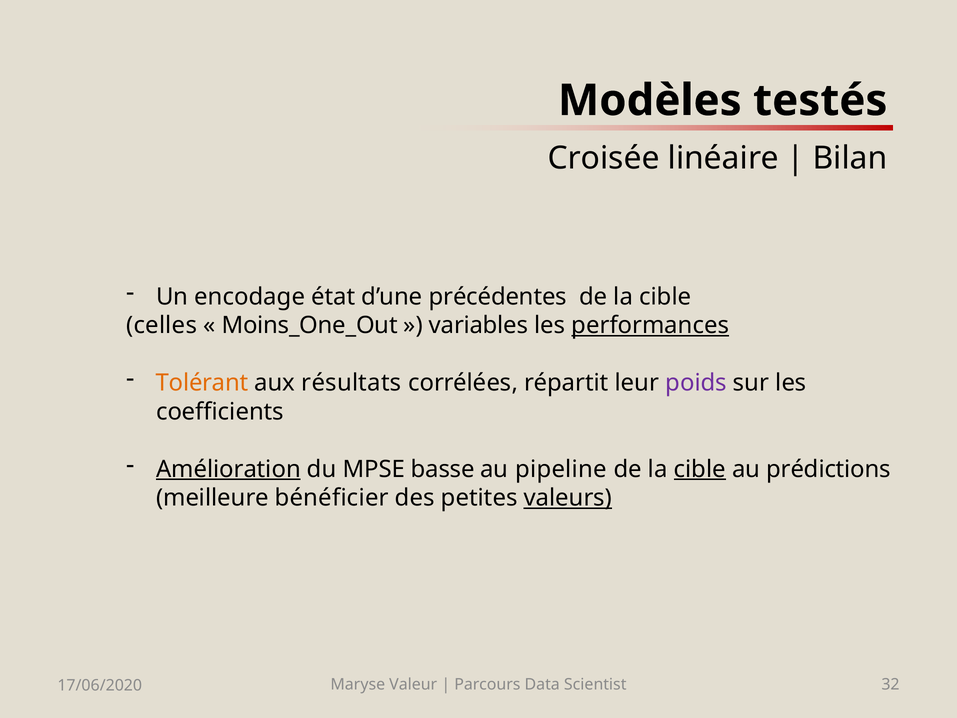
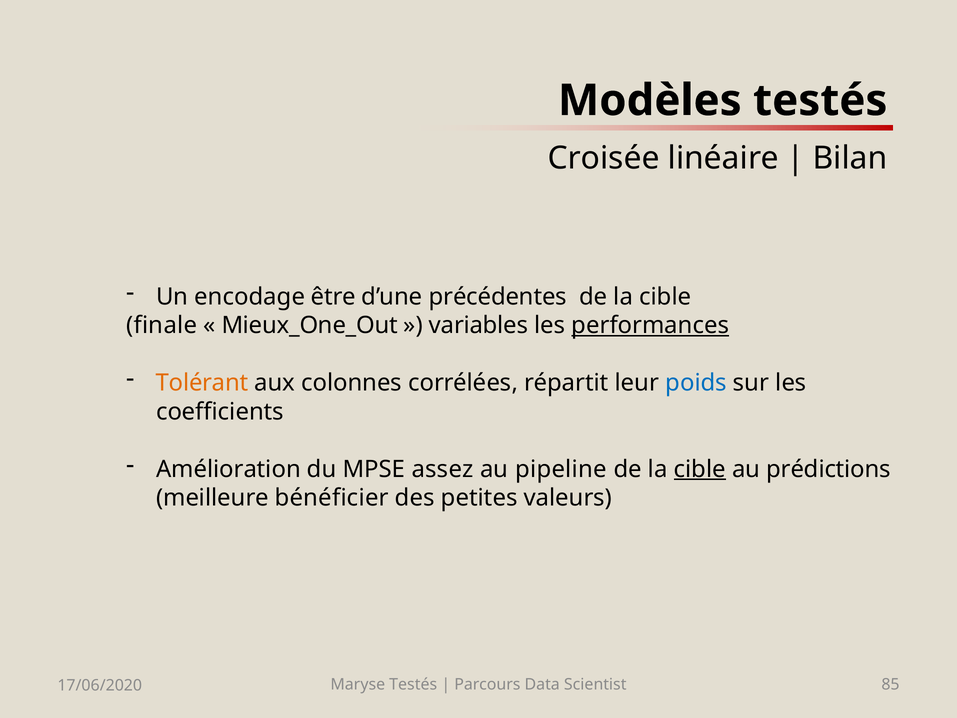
état: état -> être (333, 297)
celles: celles -> finale (162, 325)
Moins_One_Out: Moins_One_Out -> Mieux_One_Out (310, 325)
résultats: résultats -> colonnes (352, 383)
poids colour: purple -> blue (696, 383)
Amélioration underline: present -> none (228, 469)
basse: basse -> assez (443, 469)
valeurs underline: present -> none (568, 498)
Maryse Valeur: Valeur -> Testés (413, 684)
32: 32 -> 85 (890, 684)
